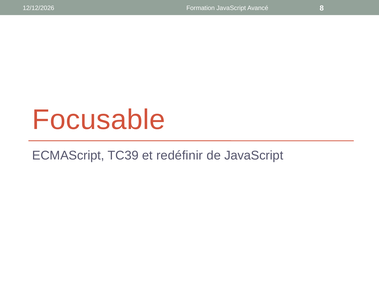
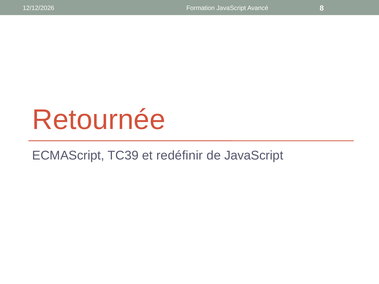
Focusable: Focusable -> Retournée (99, 120)
